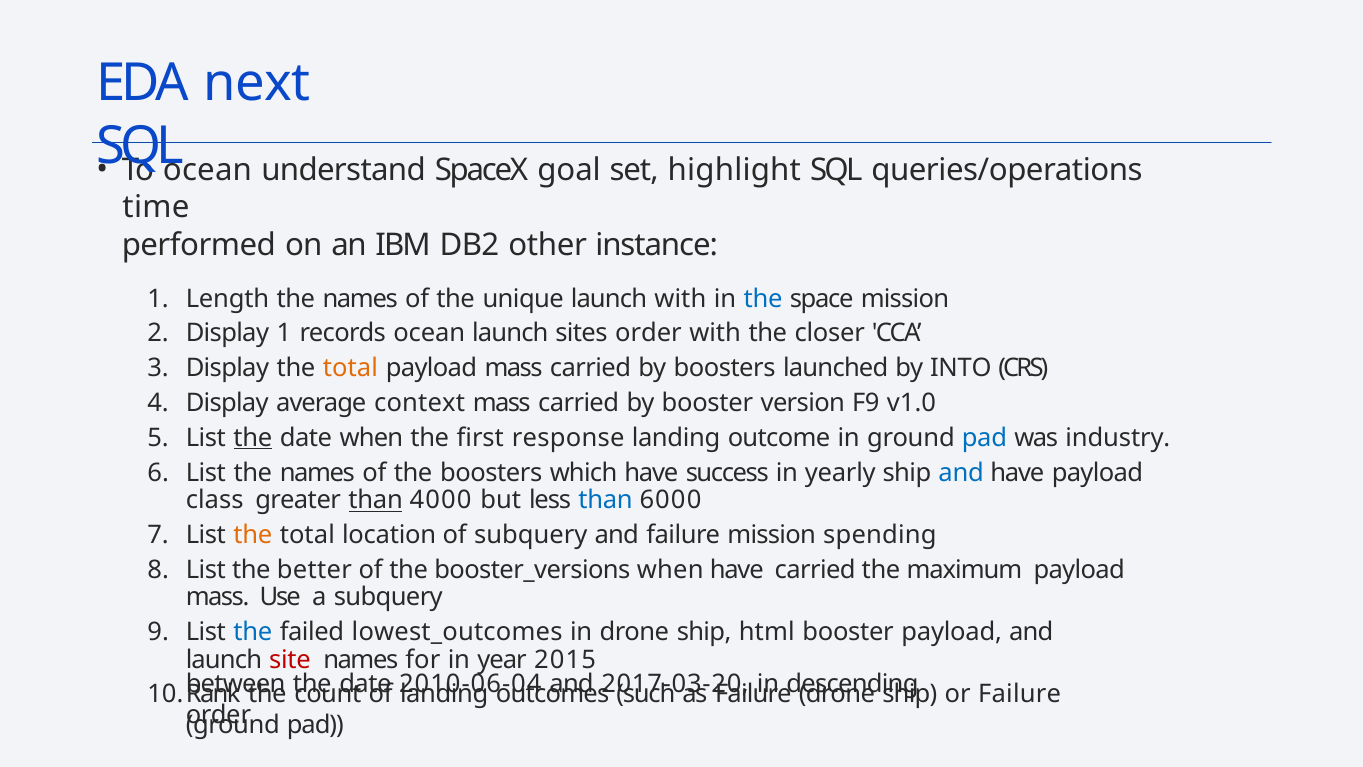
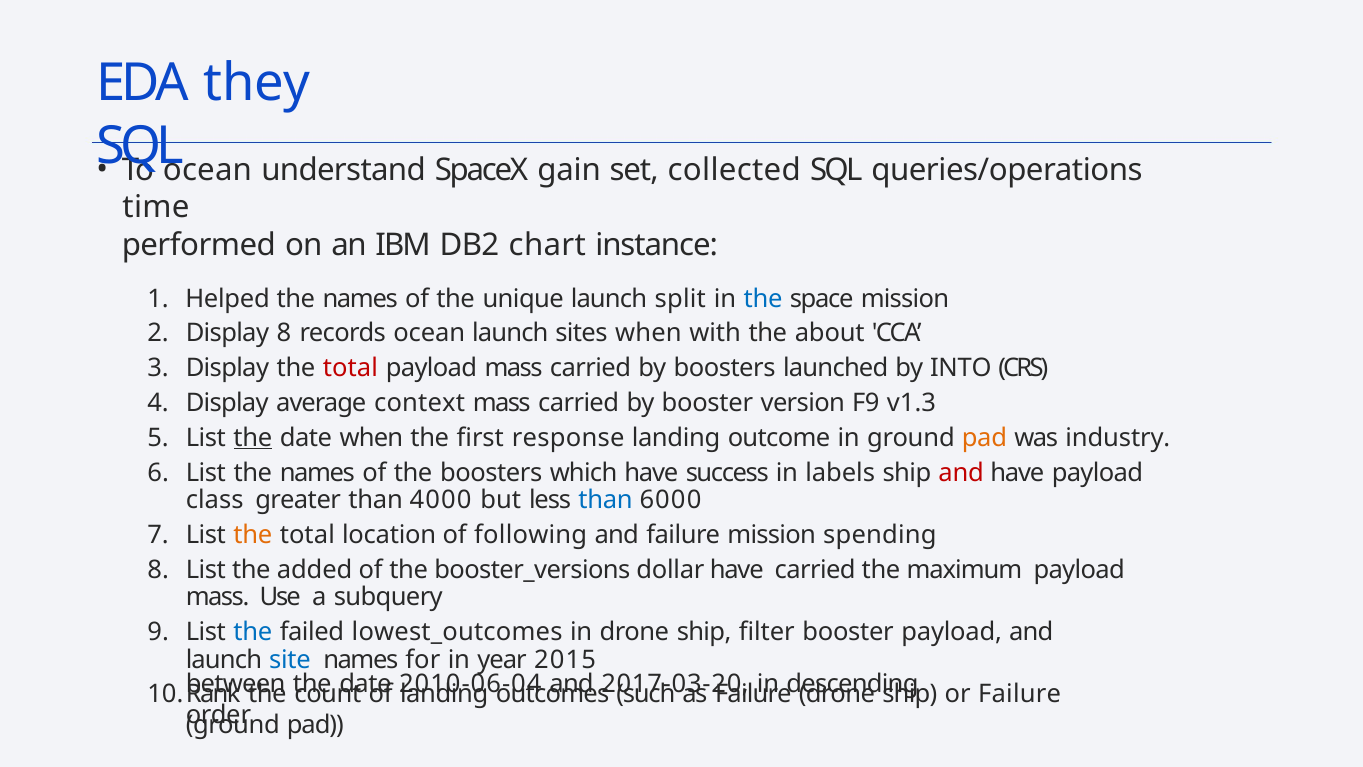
next: next -> they (257, 83)
goal: goal -> gain (569, 170)
highlight: highlight -> collected (734, 170)
other: other -> chart (547, 245)
Length: Length -> Helped (228, 299)
launch with: with -> split (680, 299)
Display 1: 1 -> 8 (284, 333)
sites order: order -> when (648, 333)
closer: closer -> about (830, 333)
total colour: orange -> red (350, 368)
v1.0: v1.0 -> v1.3 (911, 403)
pad colour: blue -> orange (984, 437)
yearly: yearly -> labels (840, 473)
and colour: blue -> red (961, 473)
than underline: present -> none (376, 500)
of subquery: subquery -> following (531, 535)
better: better -> added (315, 569)
booster_versions when: when -> dollar (670, 569)
html: html -> filter (767, 632)
site colour: red -> blue (290, 659)
